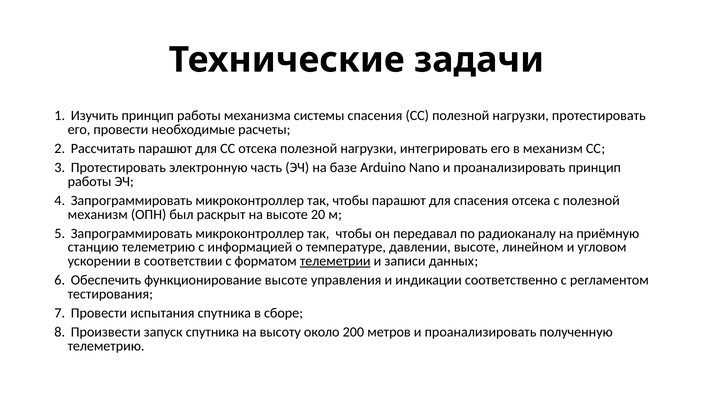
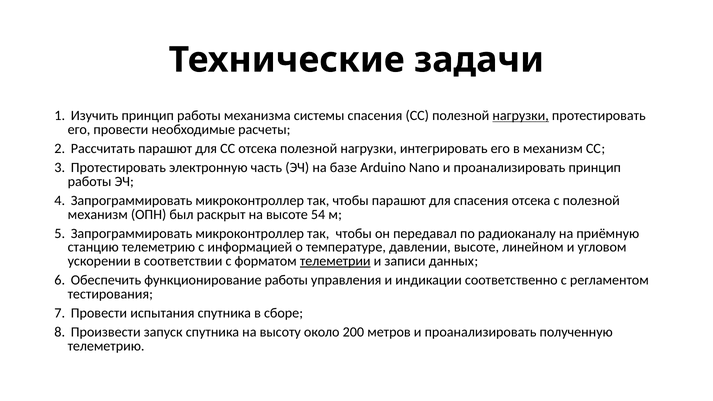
нагрузки underline: none -> present (521, 116)
20: 20 -> 54 (318, 214)
функционирование высоте: высоте -> работы (286, 280)
